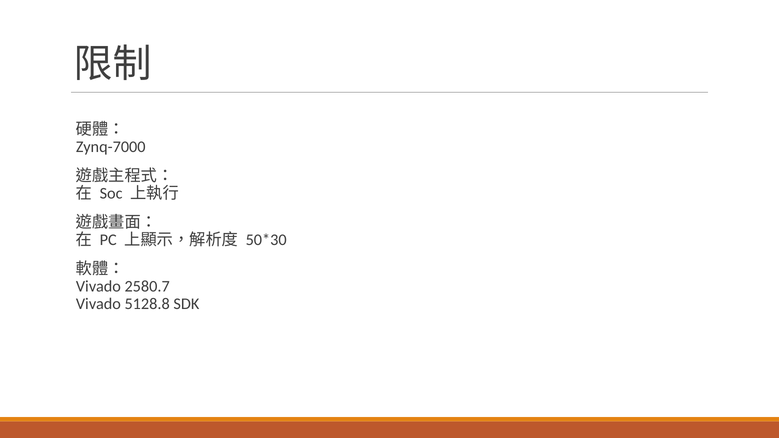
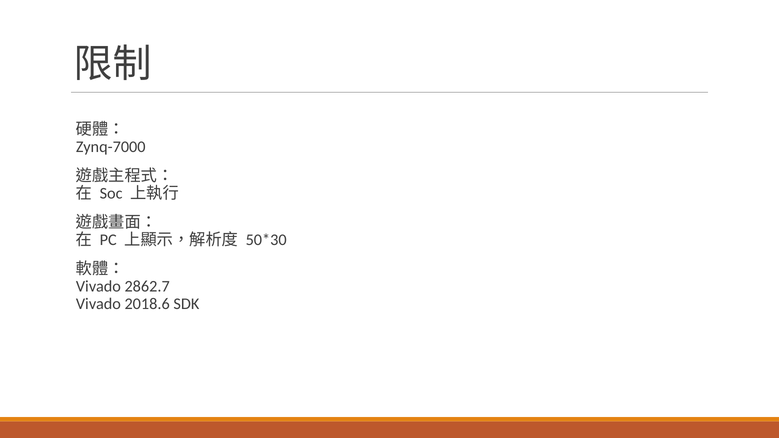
2580.7: 2580.7 -> 2862.7 (147, 286)
5128.8: 5128.8 -> 2018.6 (147, 304)
